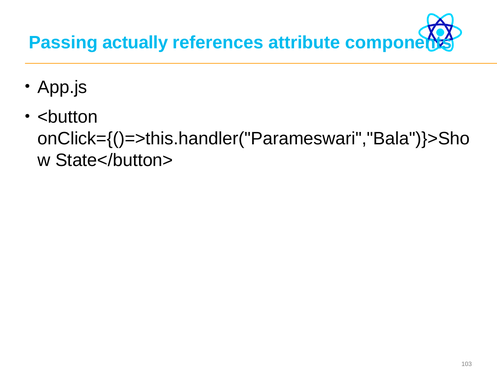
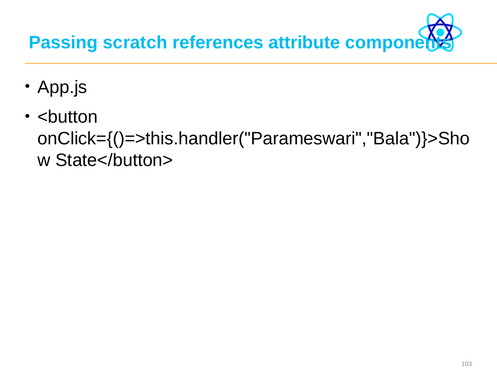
actually: actually -> scratch (135, 42)
